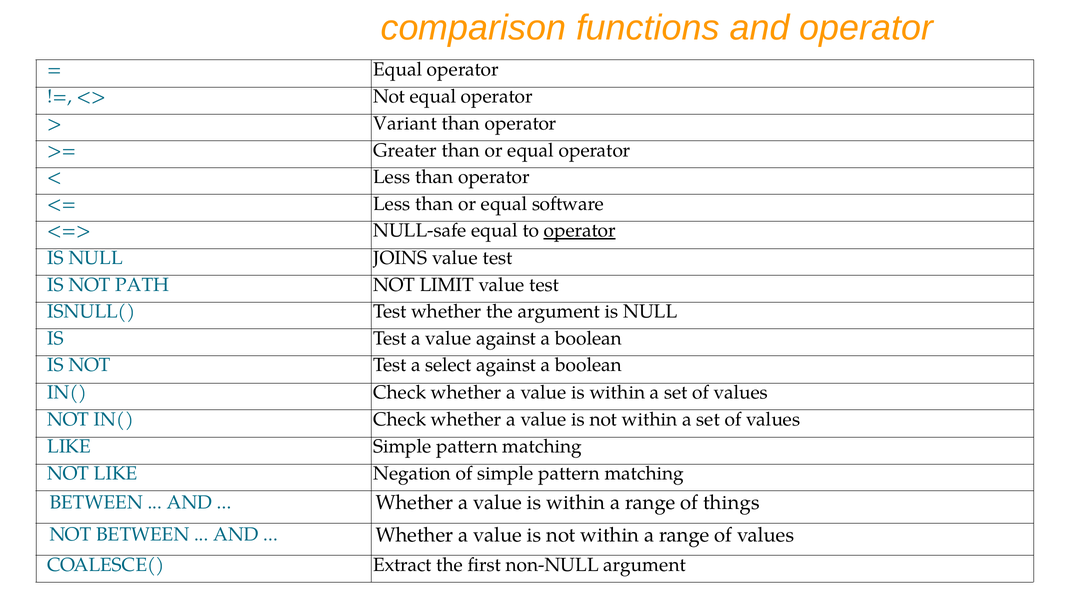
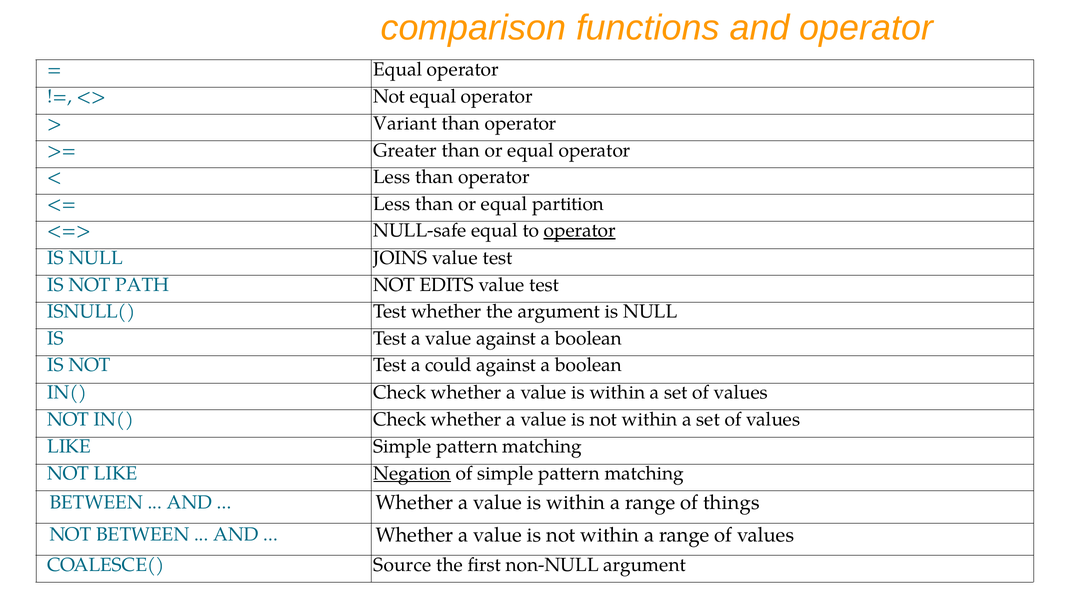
software: software -> partition (568, 204)
LIMIT: LIMIT -> EDITS (447, 285)
select: select -> could (448, 365)
Negation underline: none -> present (412, 474)
Extract: Extract -> Source (402, 565)
